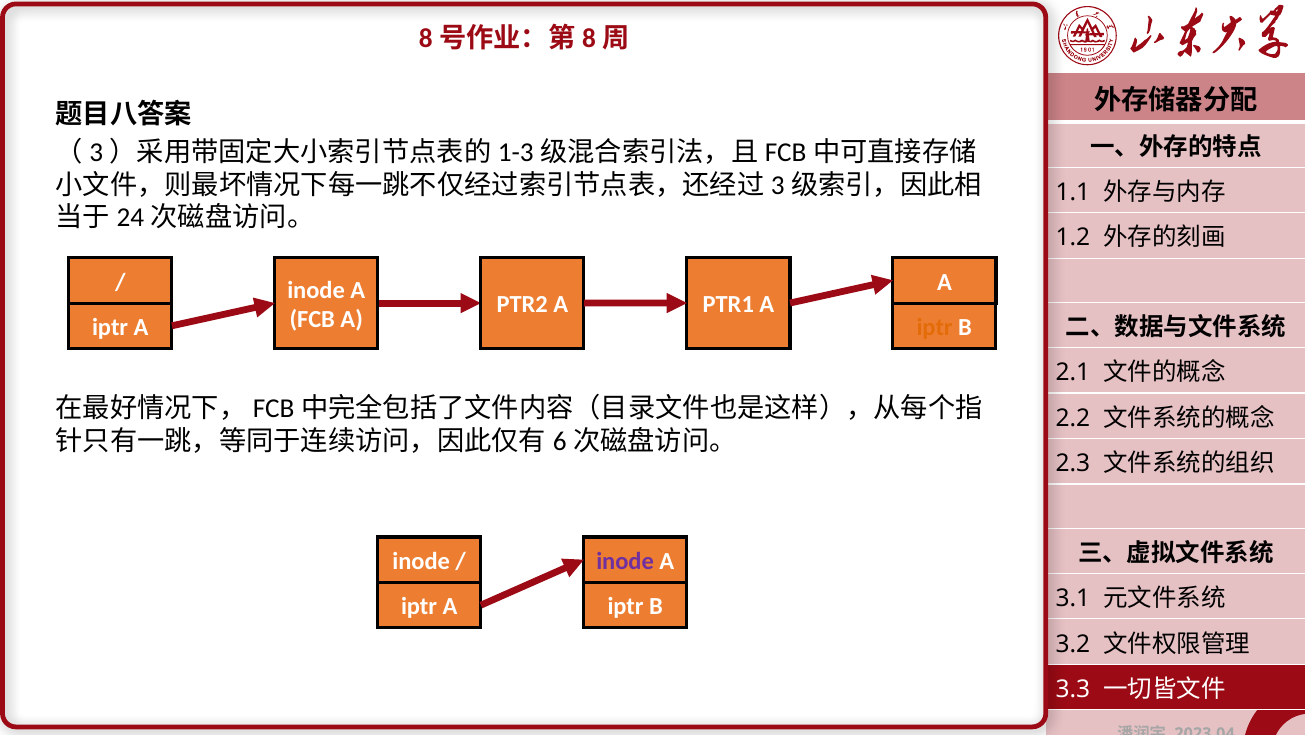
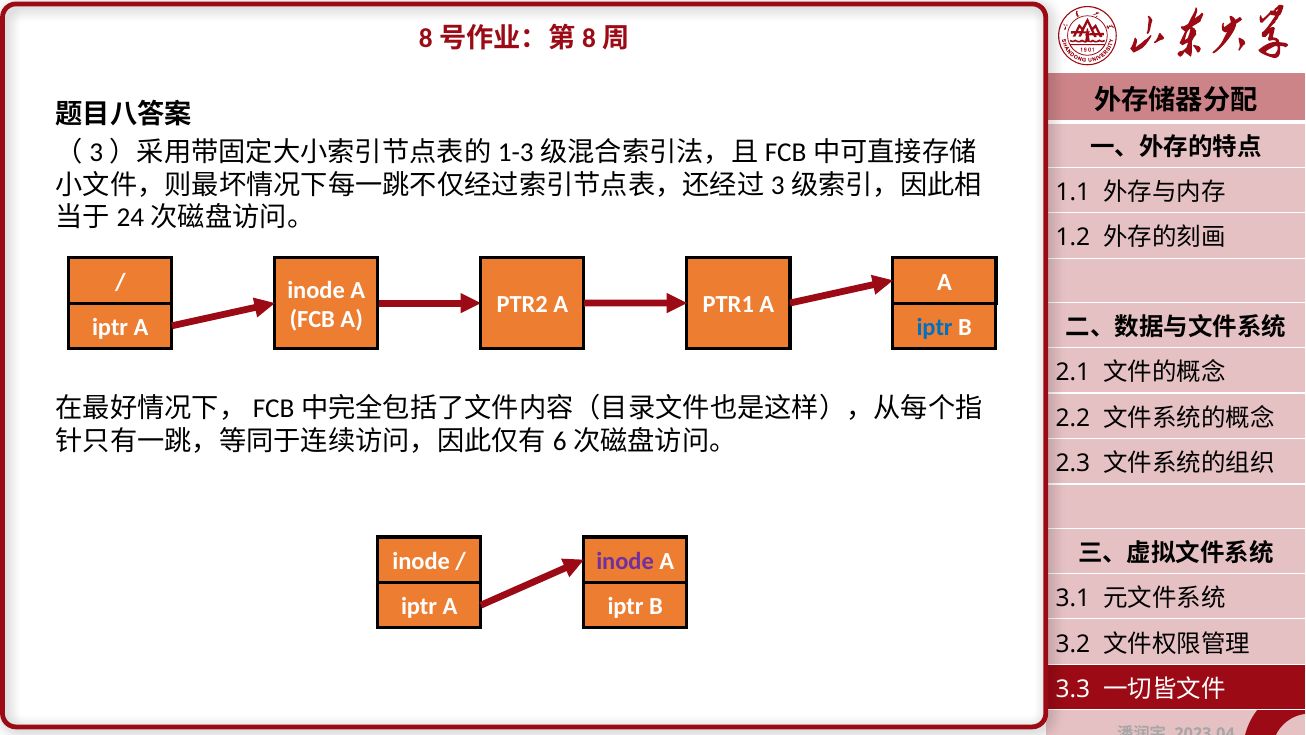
iptr colour: orange -> blue (935, 327)
